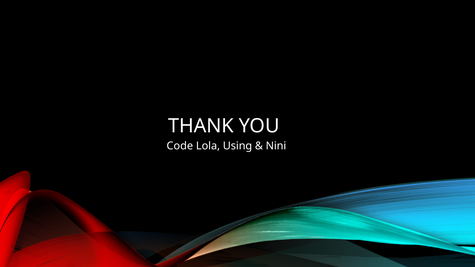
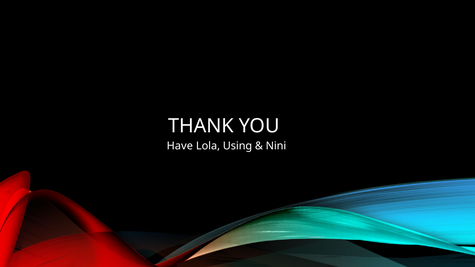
Code: Code -> Have (180, 146)
